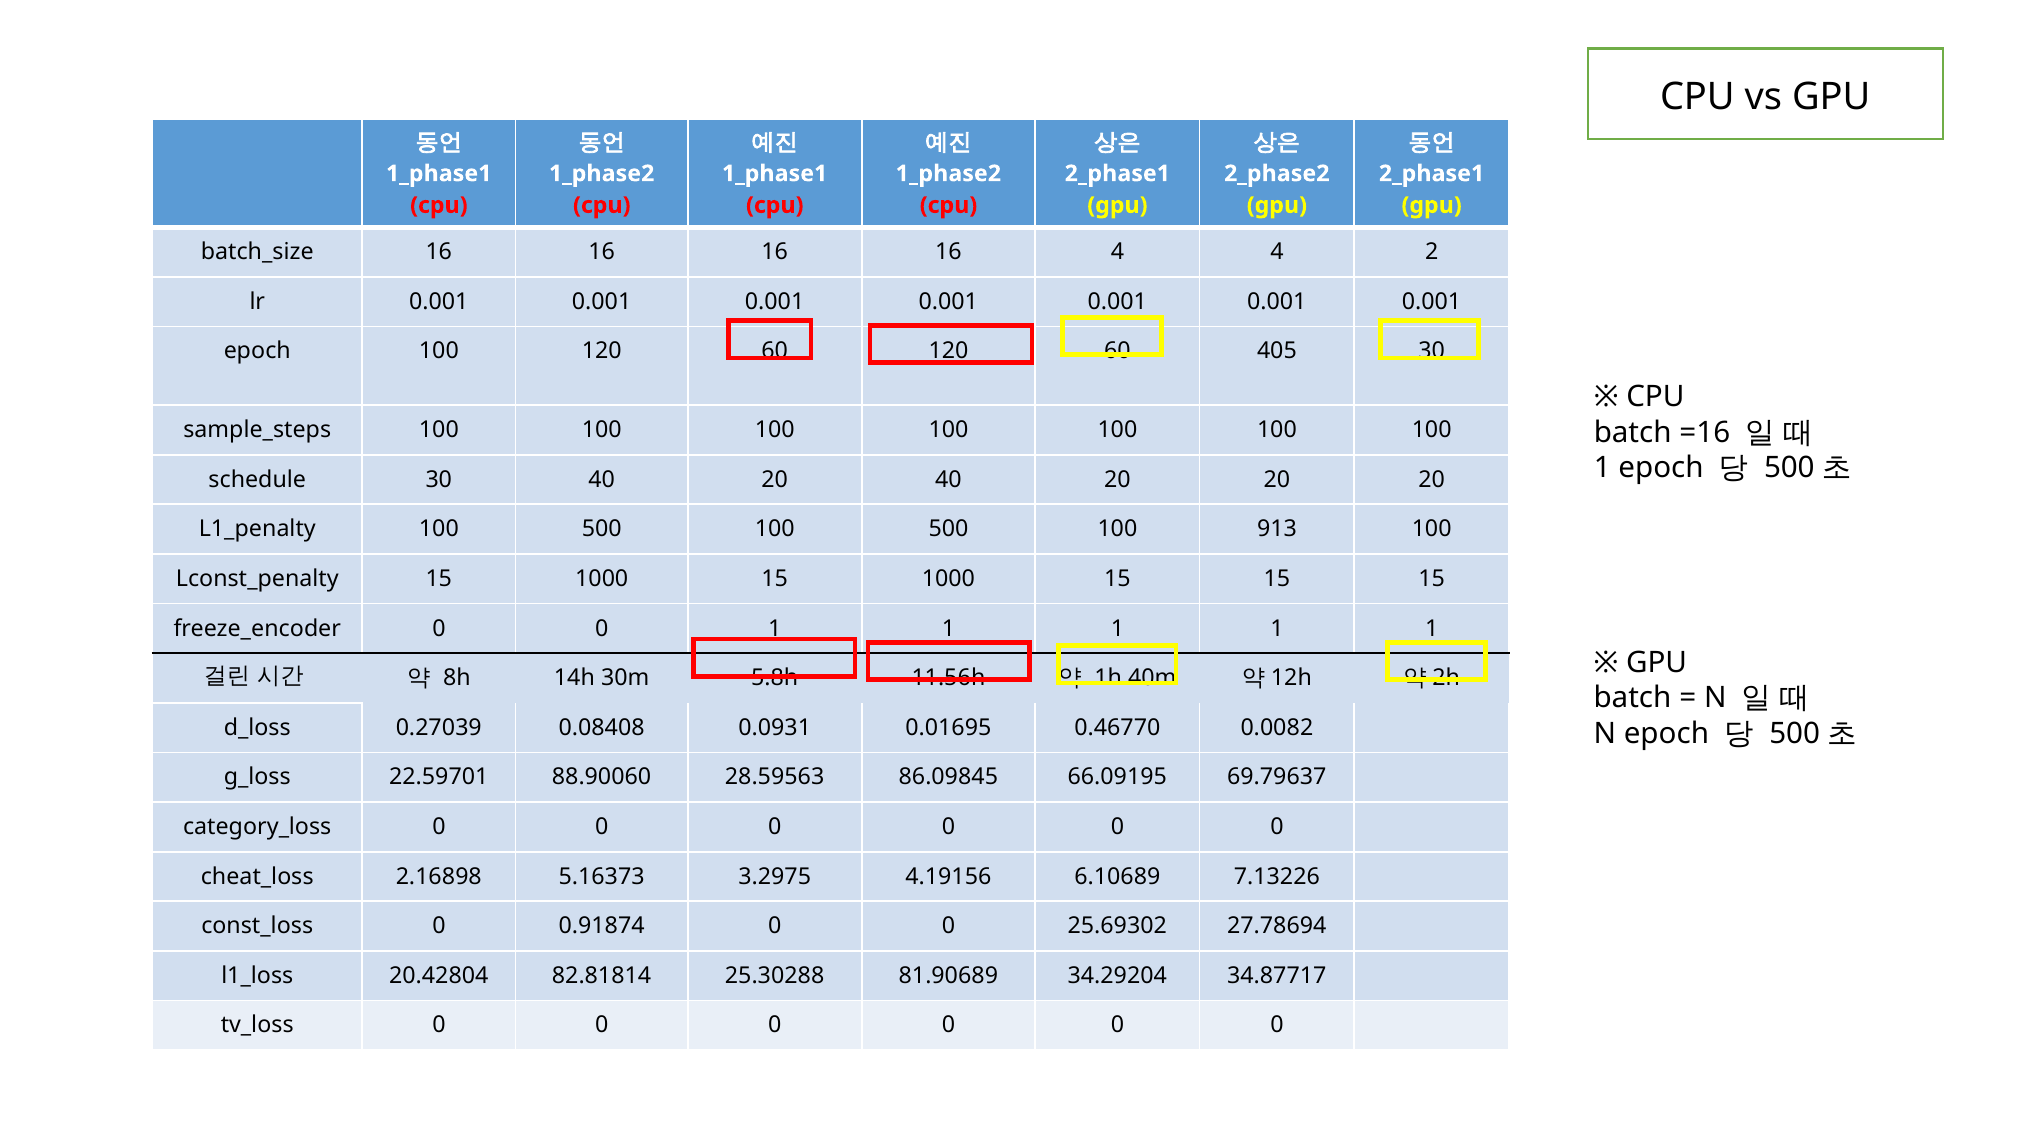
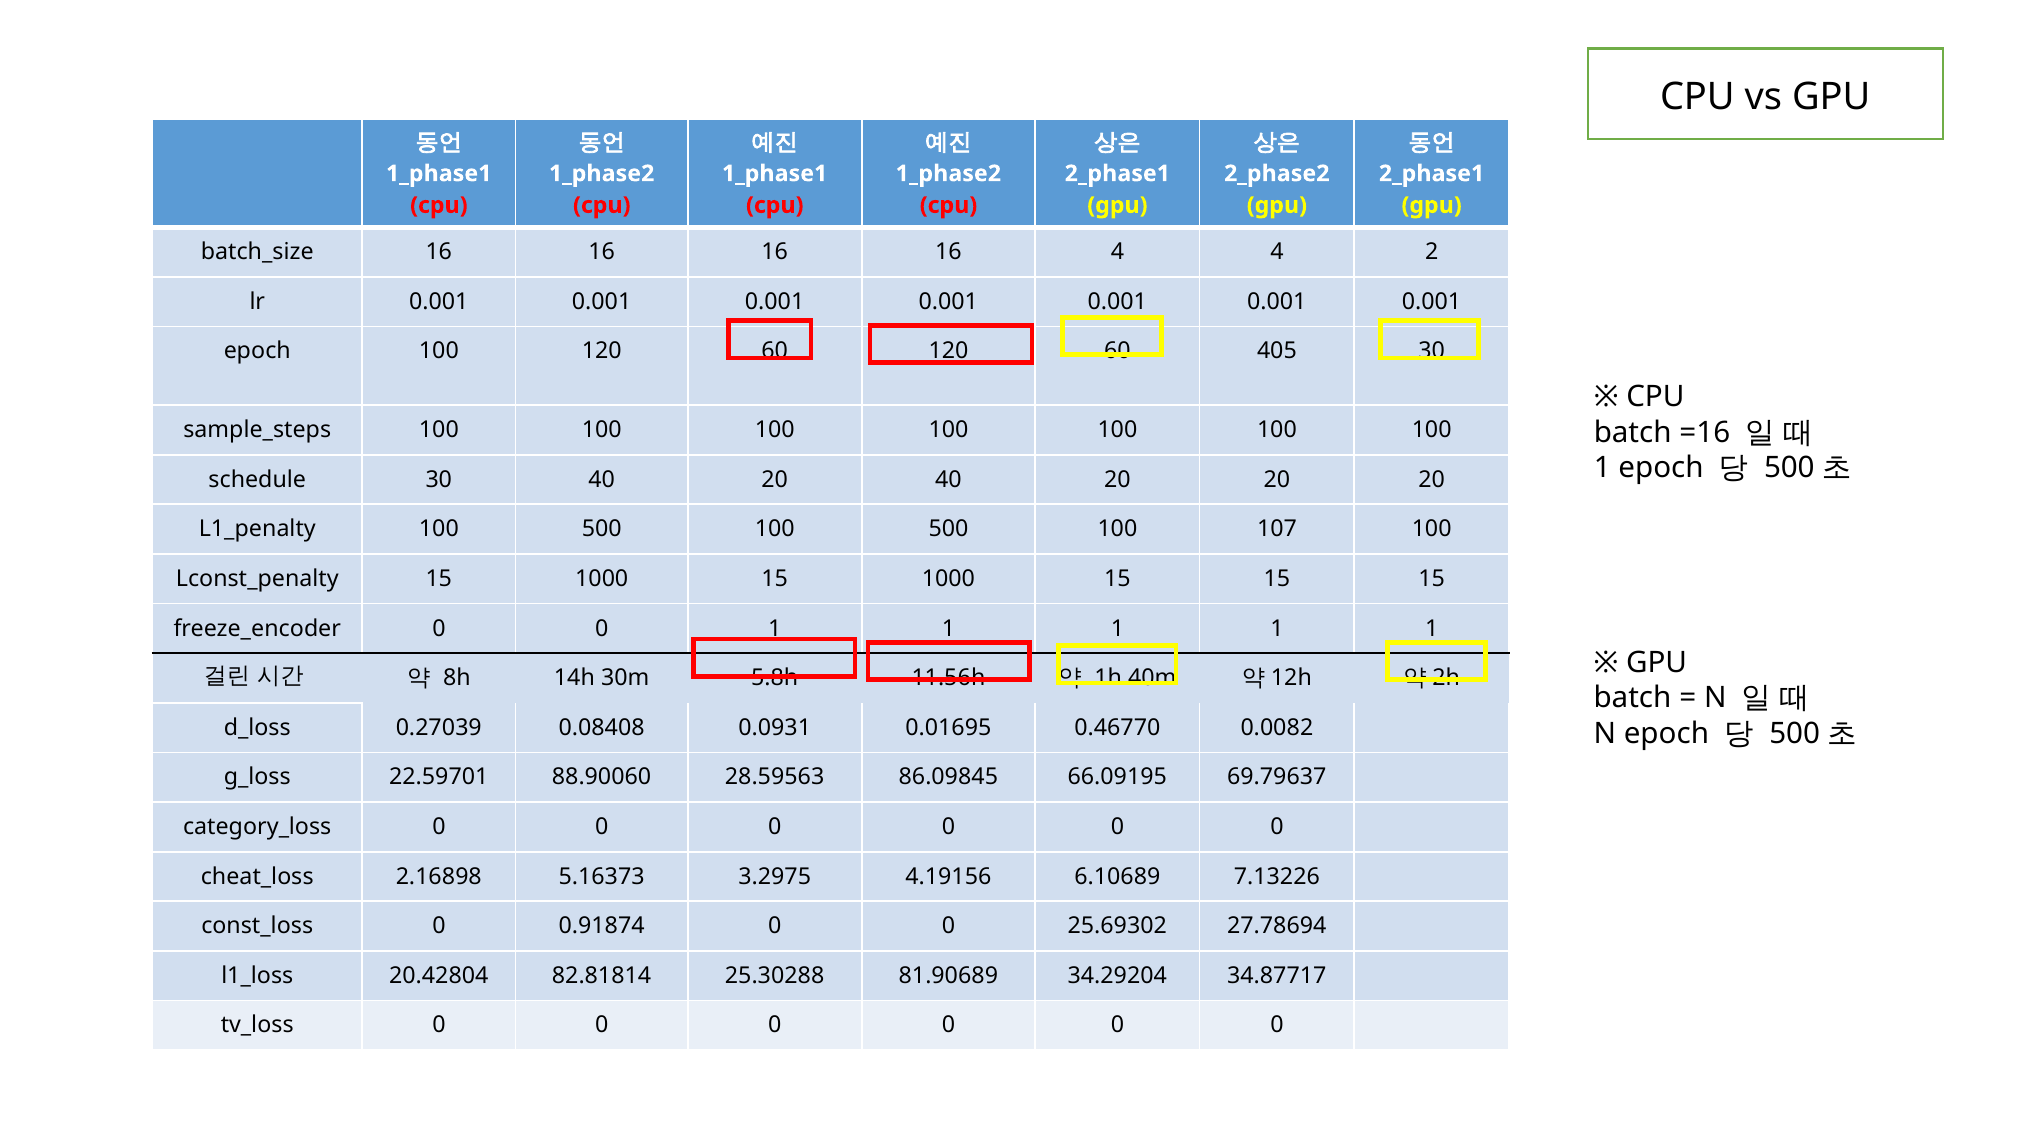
913: 913 -> 107 (1277, 529)
